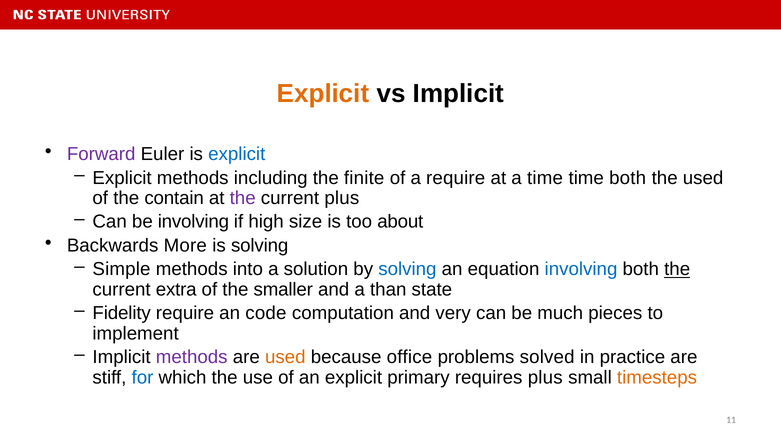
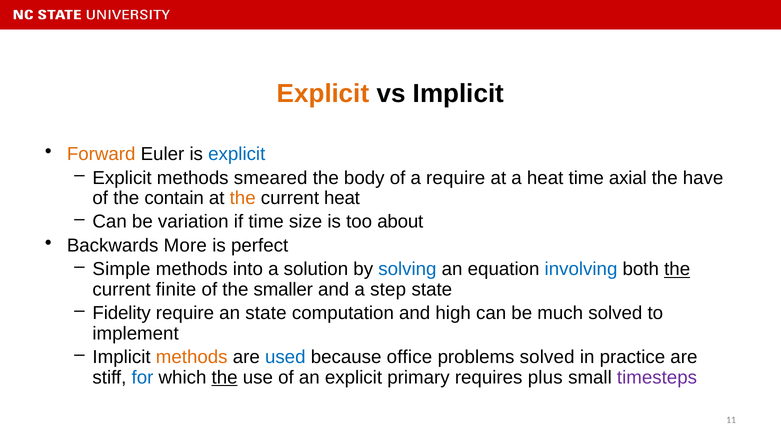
Forward colour: purple -> orange (101, 154)
including: including -> smeared (271, 178)
finite: finite -> body (364, 178)
a time: time -> heat (545, 178)
time both: both -> axial (628, 178)
the used: used -> have (703, 178)
the colour: purple -> orange (243, 198)
current plus: plus -> heat (342, 198)
be involving: involving -> variation (193, 221)
if high: high -> time (266, 221)
is solving: solving -> perfect (260, 245)
extra: extra -> finite (176, 289)
than: than -> step (388, 289)
an code: code -> state (266, 313)
very: very -> high (453, 313)
much pieces: pieces -> solved (615, 313)
methods colour: purple -> orange (192, 357)
used colour: orange -> blue (285, 357)
the underline: none -> present (225, 377)
timesteps colour: orange -> purple (657, 377)
